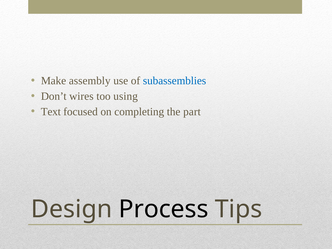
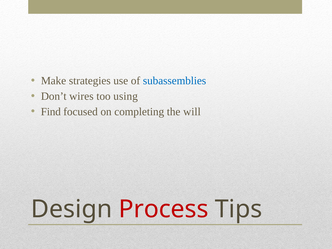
assembly: assembly -> strategies (90, 81)
Text: Text -> Find (51, 112)
part: part -> will (192, 112)
Process colour: black -> red (164, 209)
